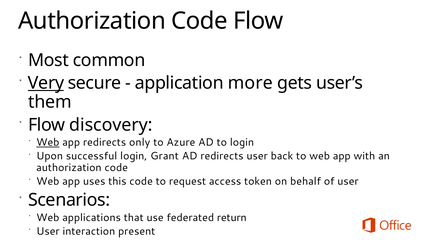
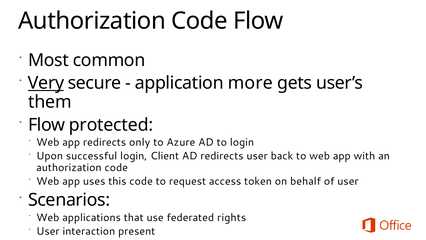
discovery: discovery -> protected (111, 125)
Web underline: present -> none (48, 142)
Grant: Grant -> Client (165, 156)
return: return -> rights (232, 217)
